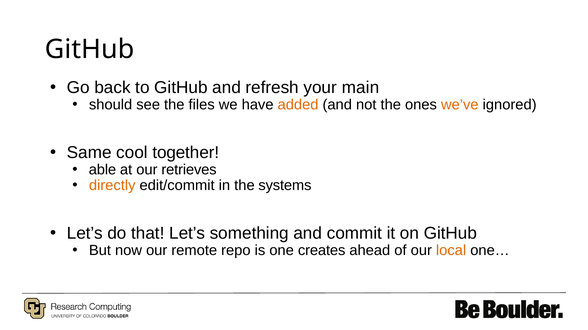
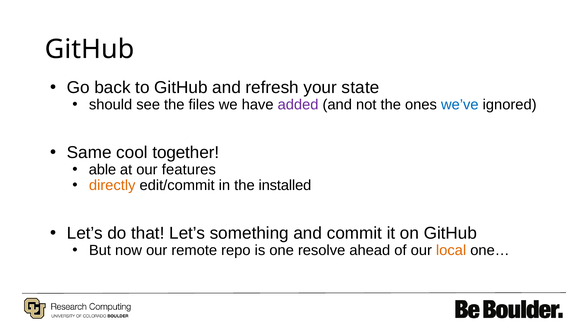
main: main -> state (361, 88)
added colour: orange -> purple (298, 105)
we’ve colour: orange -> blue (460, 105)
retrieves: retrieves -> features (189, 170)
systems: systems -> installed (285, 186)
creates: creates -> resolve (322, 251)
